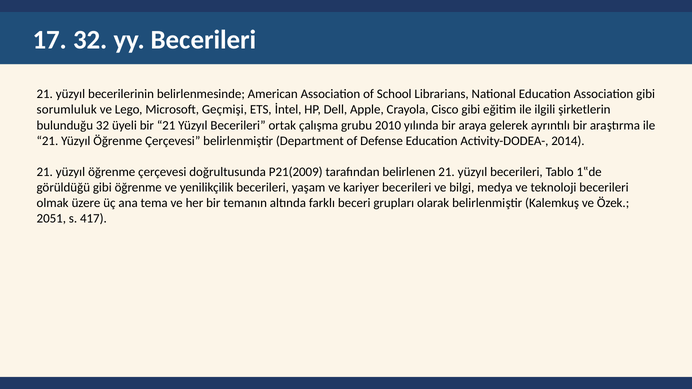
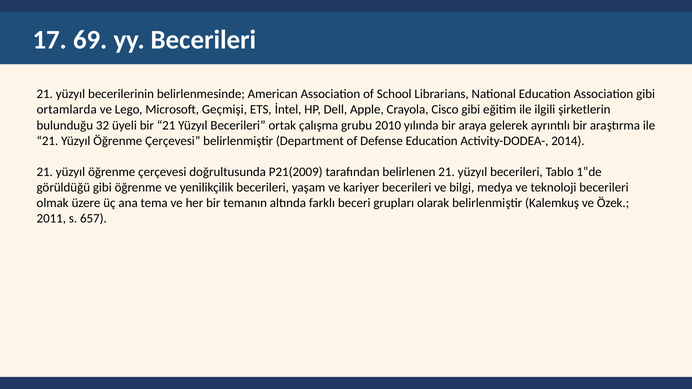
17 32: 32 -> 69 (90, 40)
sorumluluk: sorumluluk -> ortamlarda (67, 110)
2051: 2051 -> 2011 (51, 219)
417: 417 -> 657 (93, 219)
